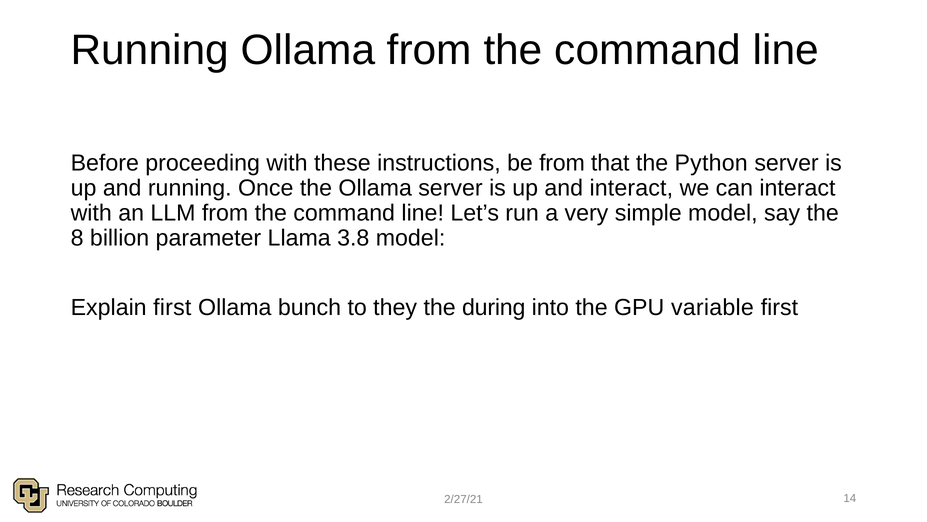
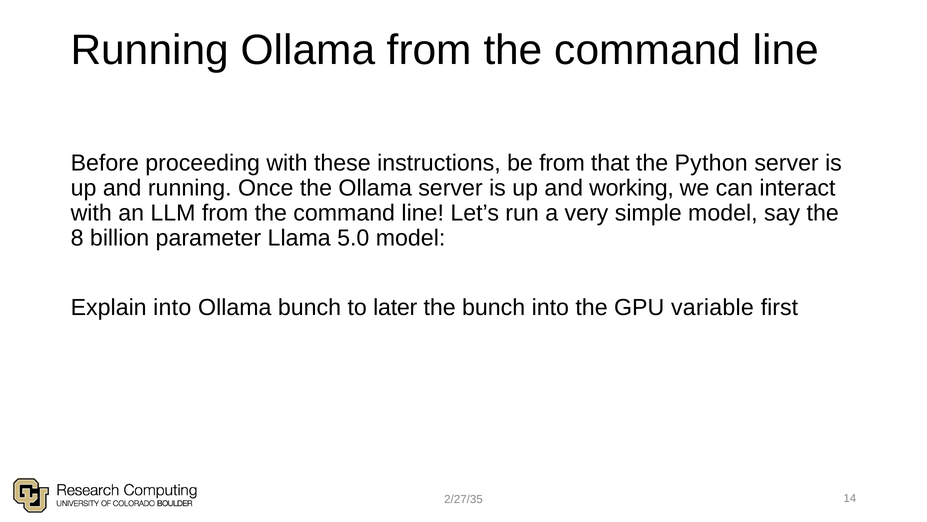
and interact: interact -> working (632, 188)
3.8: 3.8 -> 5.0 (353, 238)
Explain first: first -> into (172, 307)
they: they -> later (395, 307)
the during: during -> bunch (494, 307)
2/27/21: 2/27/21 -> 2/27/35 (463, 499)
